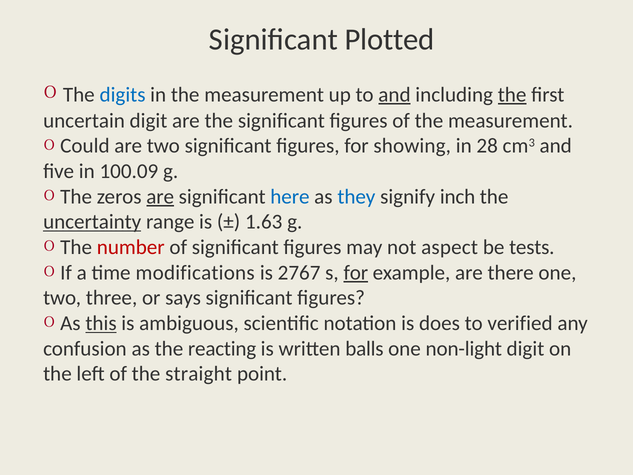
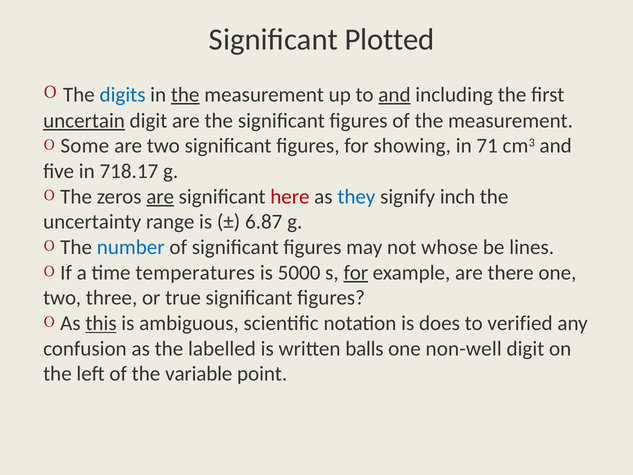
the underline: none -> present (185, 95)
the underline: present -> none (512, 95)
uncertain underline: none -> present (84, 121)
Could: Could -> Some (85, 146)
28: 28 -> 71 (487, 146)
100.09: 100.09 -> 718.17 (129, 171)
here colour: blue -> red (290, 197)
uncertainty underline: present -> none (92, 222)
1.63: 1.63 -> 6.87 (264, 222)
number colour: red -> blue (131, 247)
aspect: aspect -> whose (450, 247)
tests: tests -> lines (532, 247)
modifications: modifications -> temperatures (195, 273)
2767: 2767 -> 5000 (299, 273)
says: says -> true (183, 298)
reacting: reacting -> labelled (222, 349)
non-light: non-light -> non-well (464, 349)
straight: straight -> variable (199, 374)
